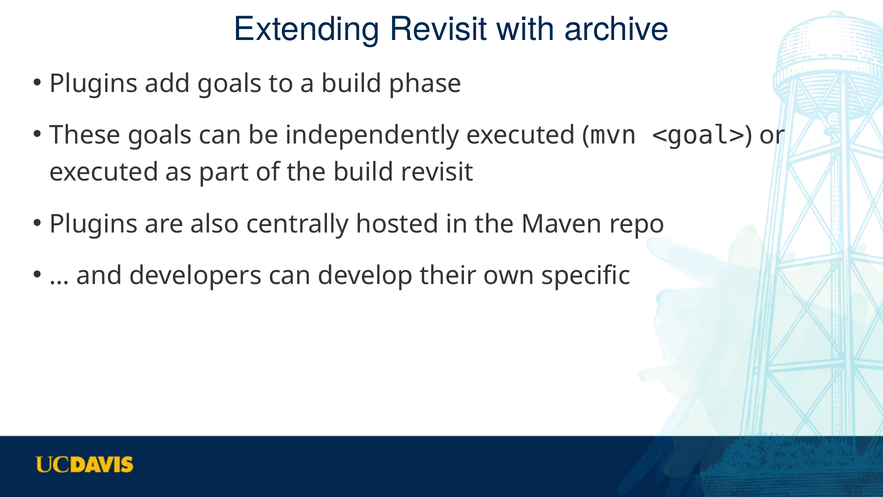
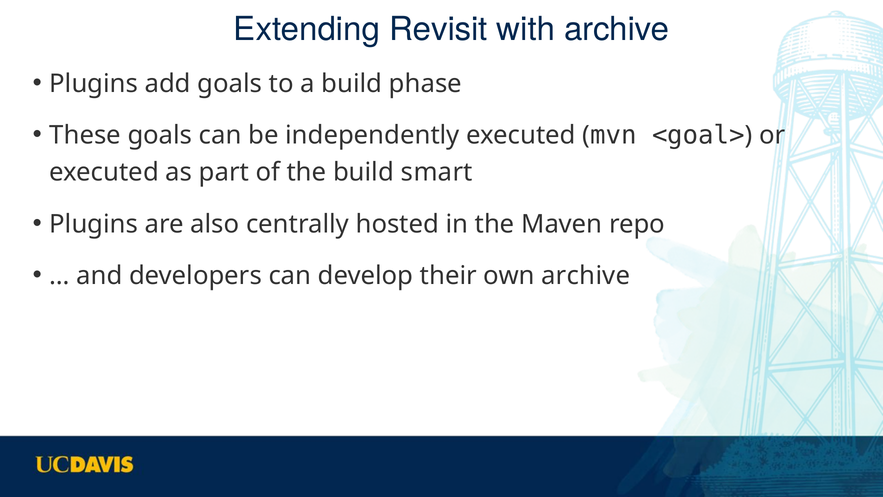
build revisit: revisit -> smart (437, 172)
own specific: specific -> archive (586, 276)
